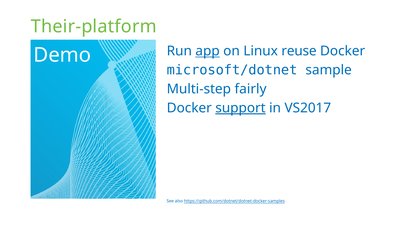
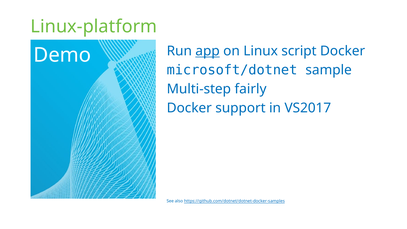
Their-platform: Their-platform -> Linux-platform (94, 26)
reuse: reuse -> script (299, 51)
support underline: present -> none (240, 108)
